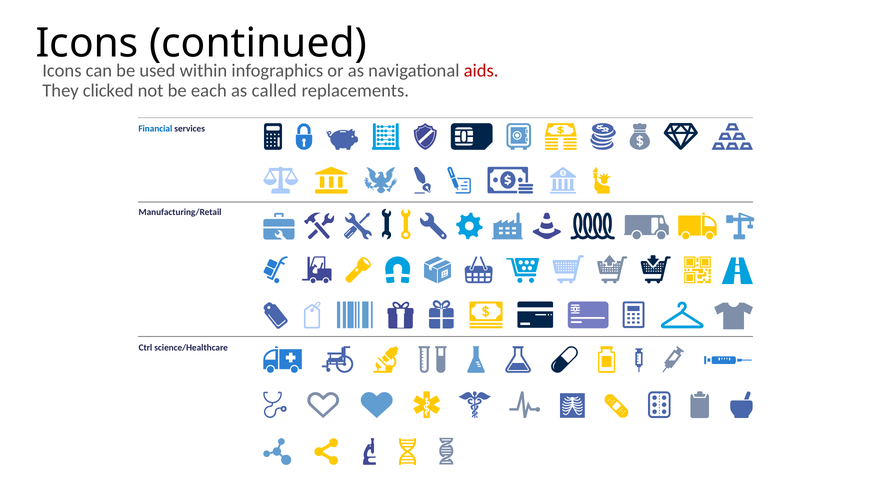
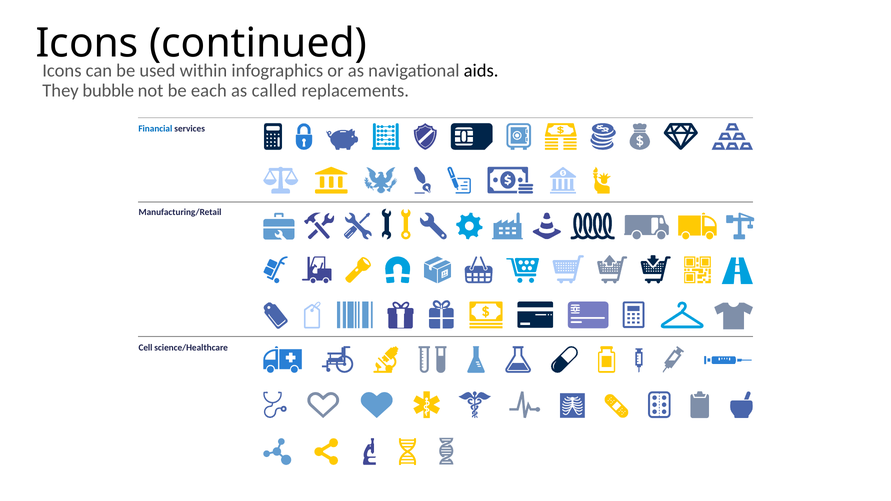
aids colour: red -> black (481, 70)
clicked: clicked -> bubble (108, 91)
Ctrl: Ctrl -> Cell (145, 348)
